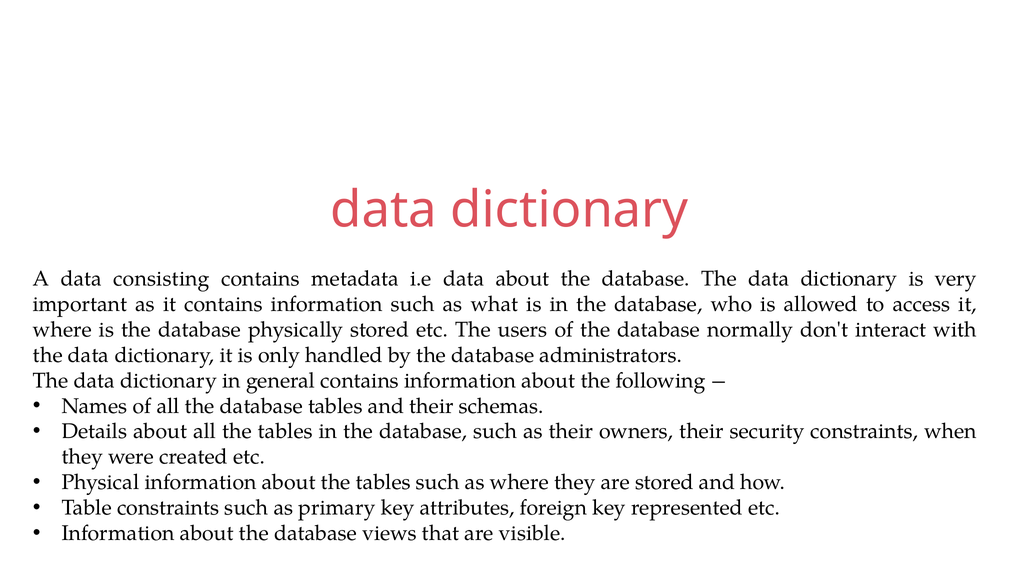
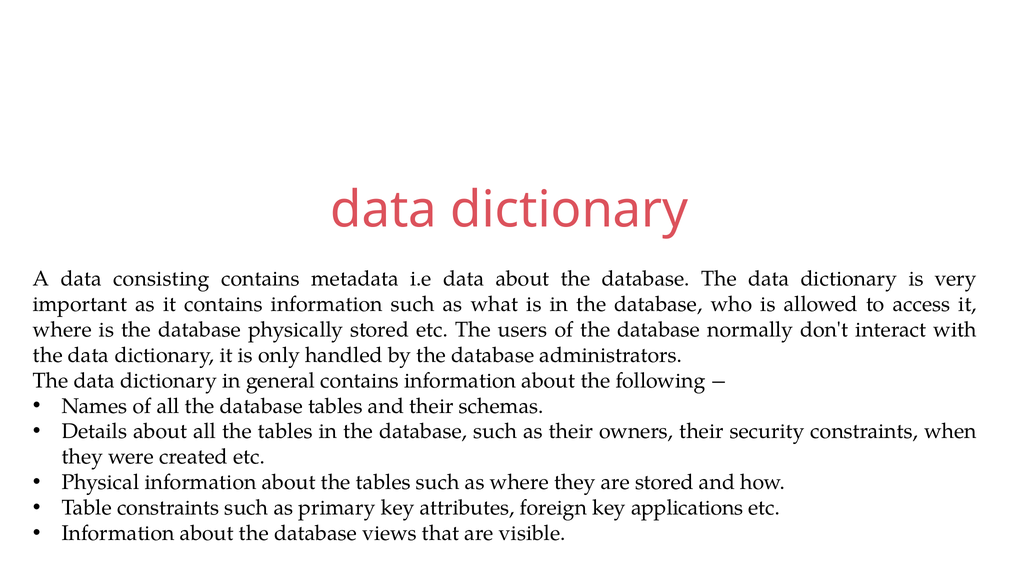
represented: represented -> applications (687, 508)
